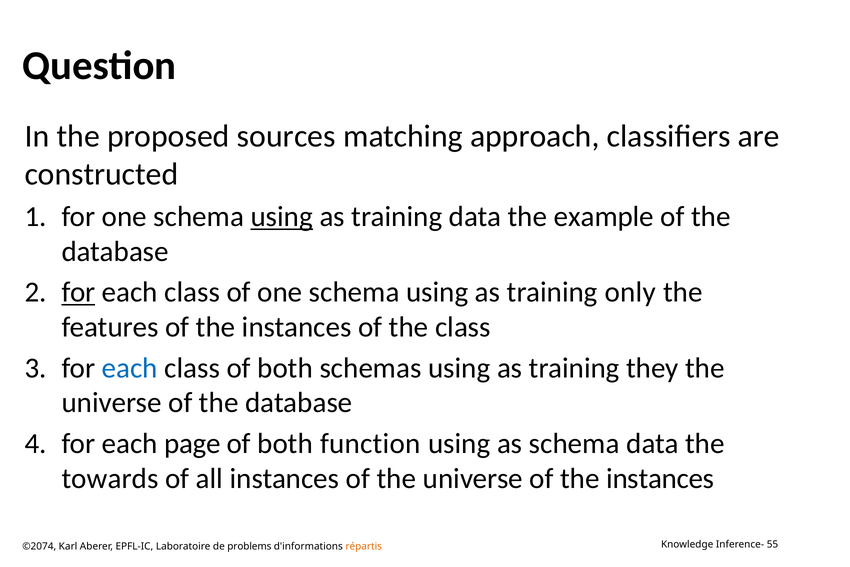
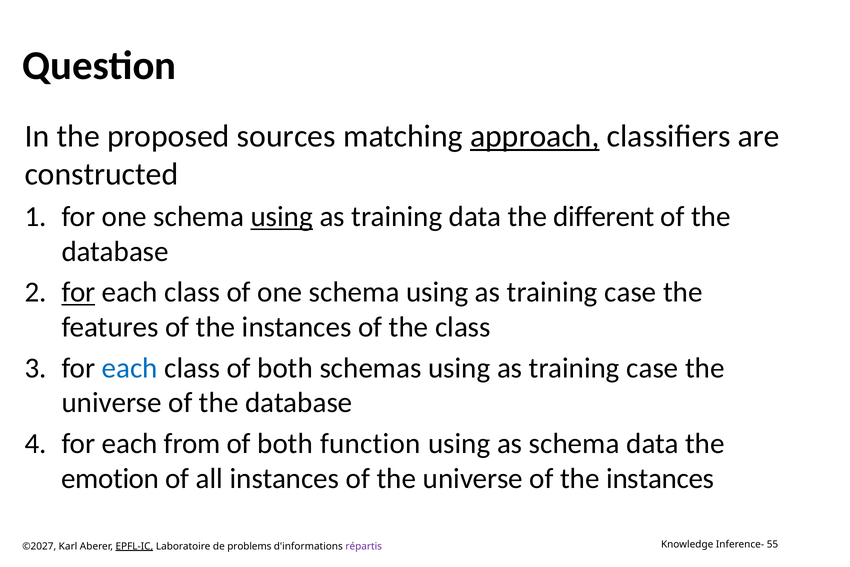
approach underline: none -> present (535, 136)
example: example -> different (604, 217)
only: only -> case (630, 292)
they: they -> case (652, 368)
page: page -> from (192, 443)
towards: towards -> emotion (110, 478)
©2074: ©2074 -> ©2027 (39, 546)
EPFL-IC underline: none -> present (134, 546)
répartis colour: orange -> purple (364, 546)
